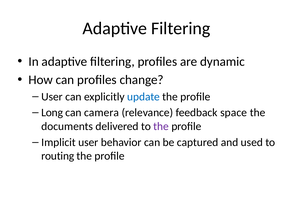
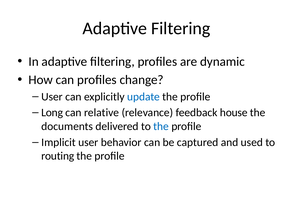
camera: camera -> relative (102, 112)
space: space -> house (234, 112)
the colour: purple -> blue (161, 126)
